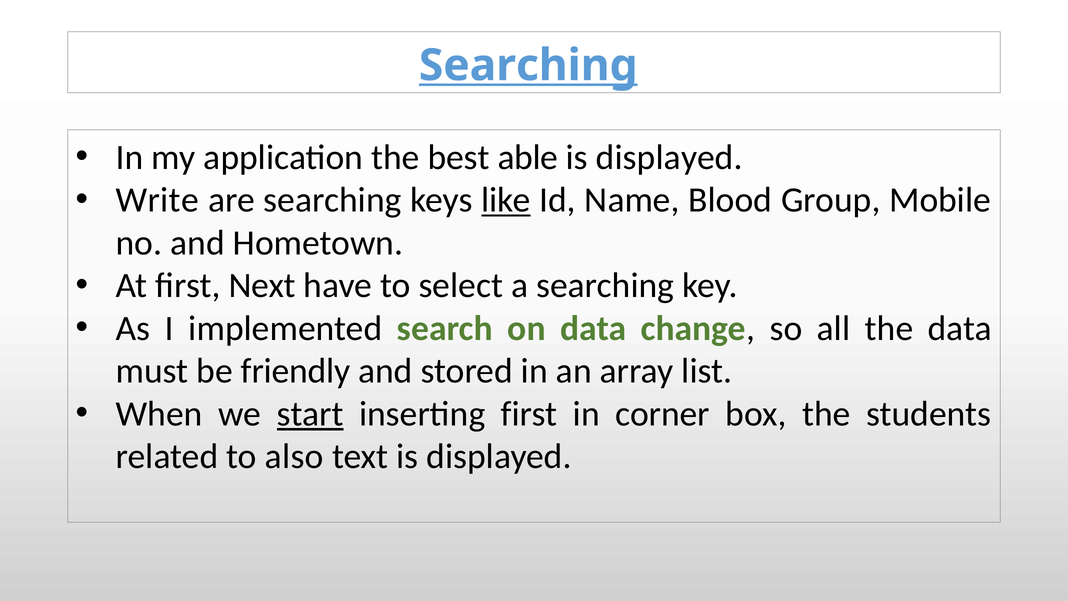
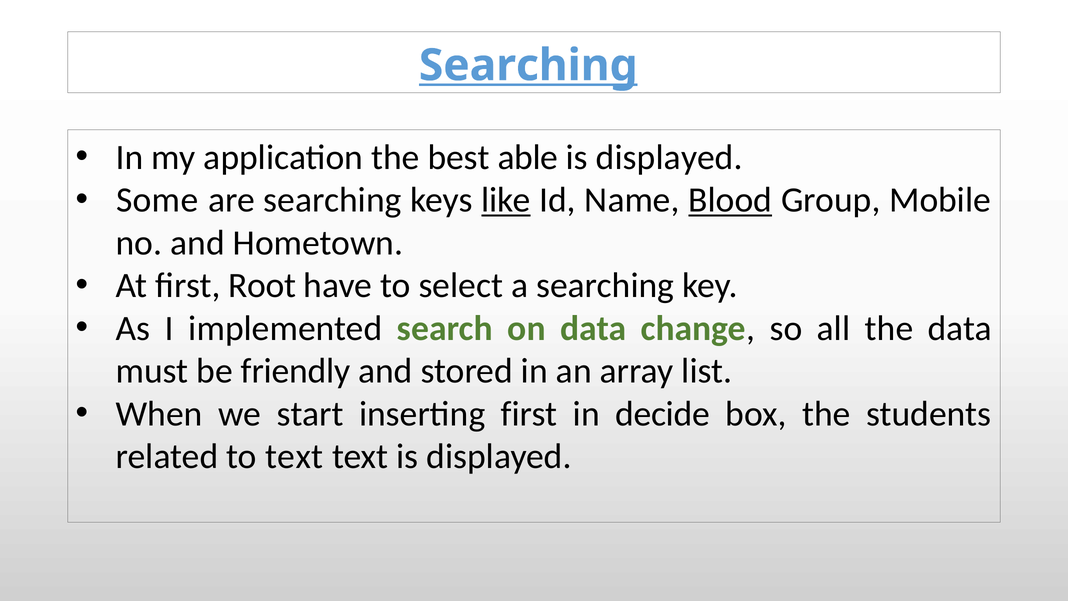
Write: Write -> Some (157, 200)
Blood underline: none -> present (730, 200)
Next: Next -> Root (262, 286)
start underline: present -> none (310, 414)
corner: corner -> decide (663, 414)
to also: also -> text (294, 457)
